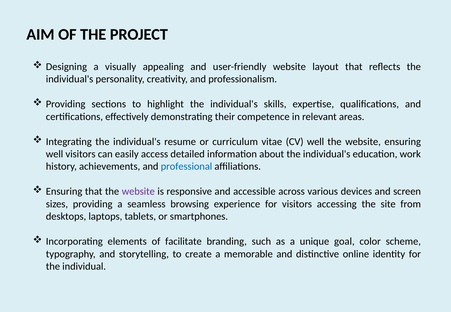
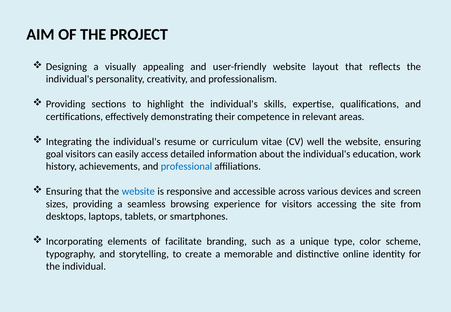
well: well -> goal (55, 154)
website colour: purple -> blue (138, 192)
goal: goal -> type (344, 242)
